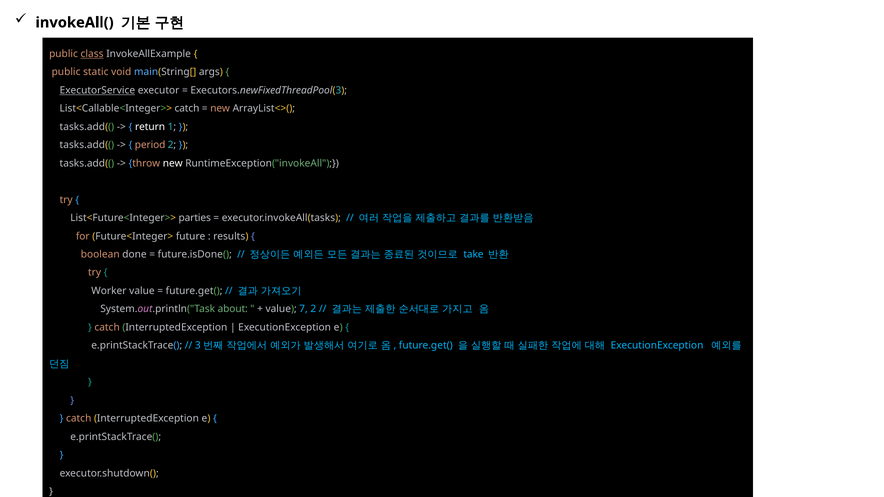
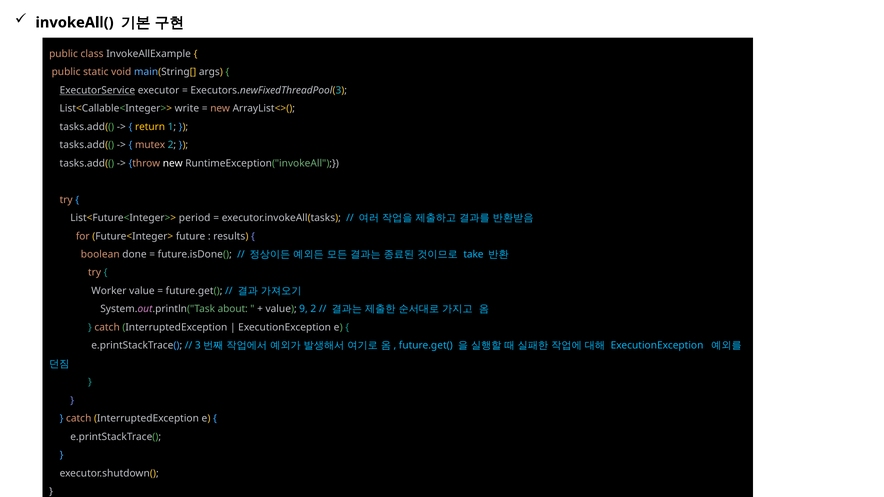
class underline: present -> none (92, 54)
List<Callable<Integer>> catch: catch -> write (187, 109)
return colour: white -> yellow (150, 127)
period: period -> mutex (150, 145)
parties: parties -> period (195, 218)
7: 7 -> 9 (304, 309)
